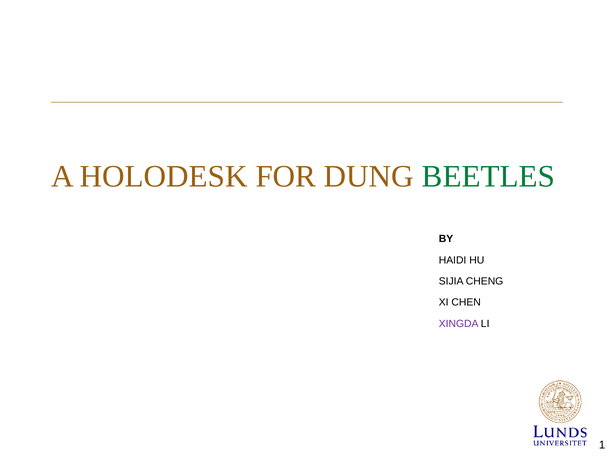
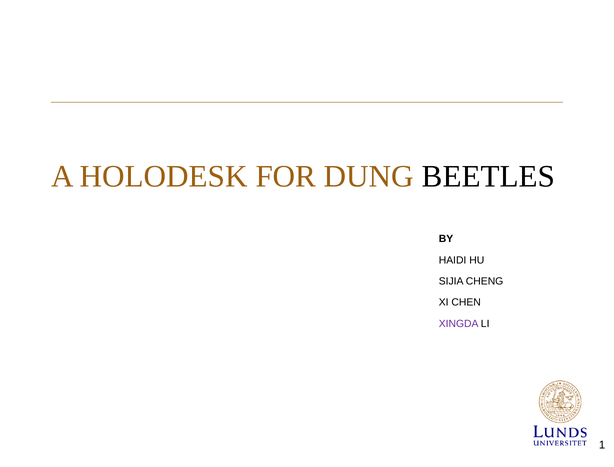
BEETLES colour: green -> black (488, 176)
